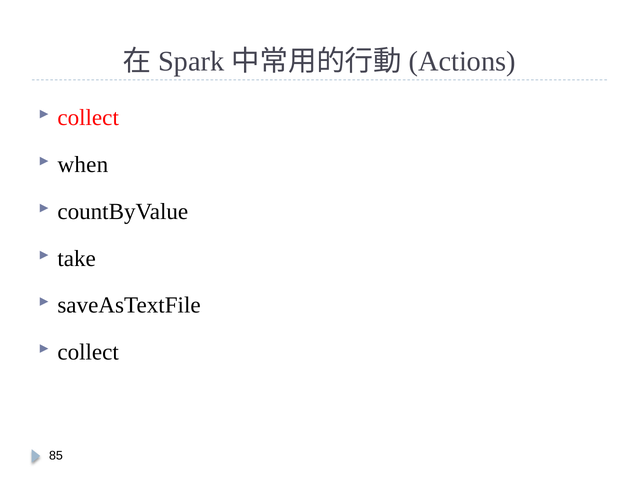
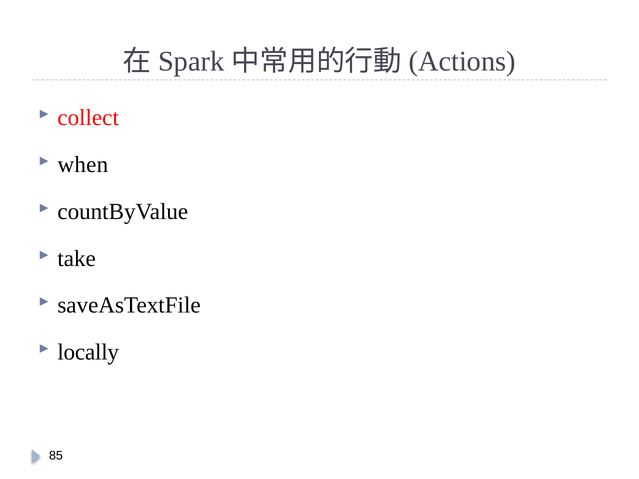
collect: collect -> locally (88, 352)
